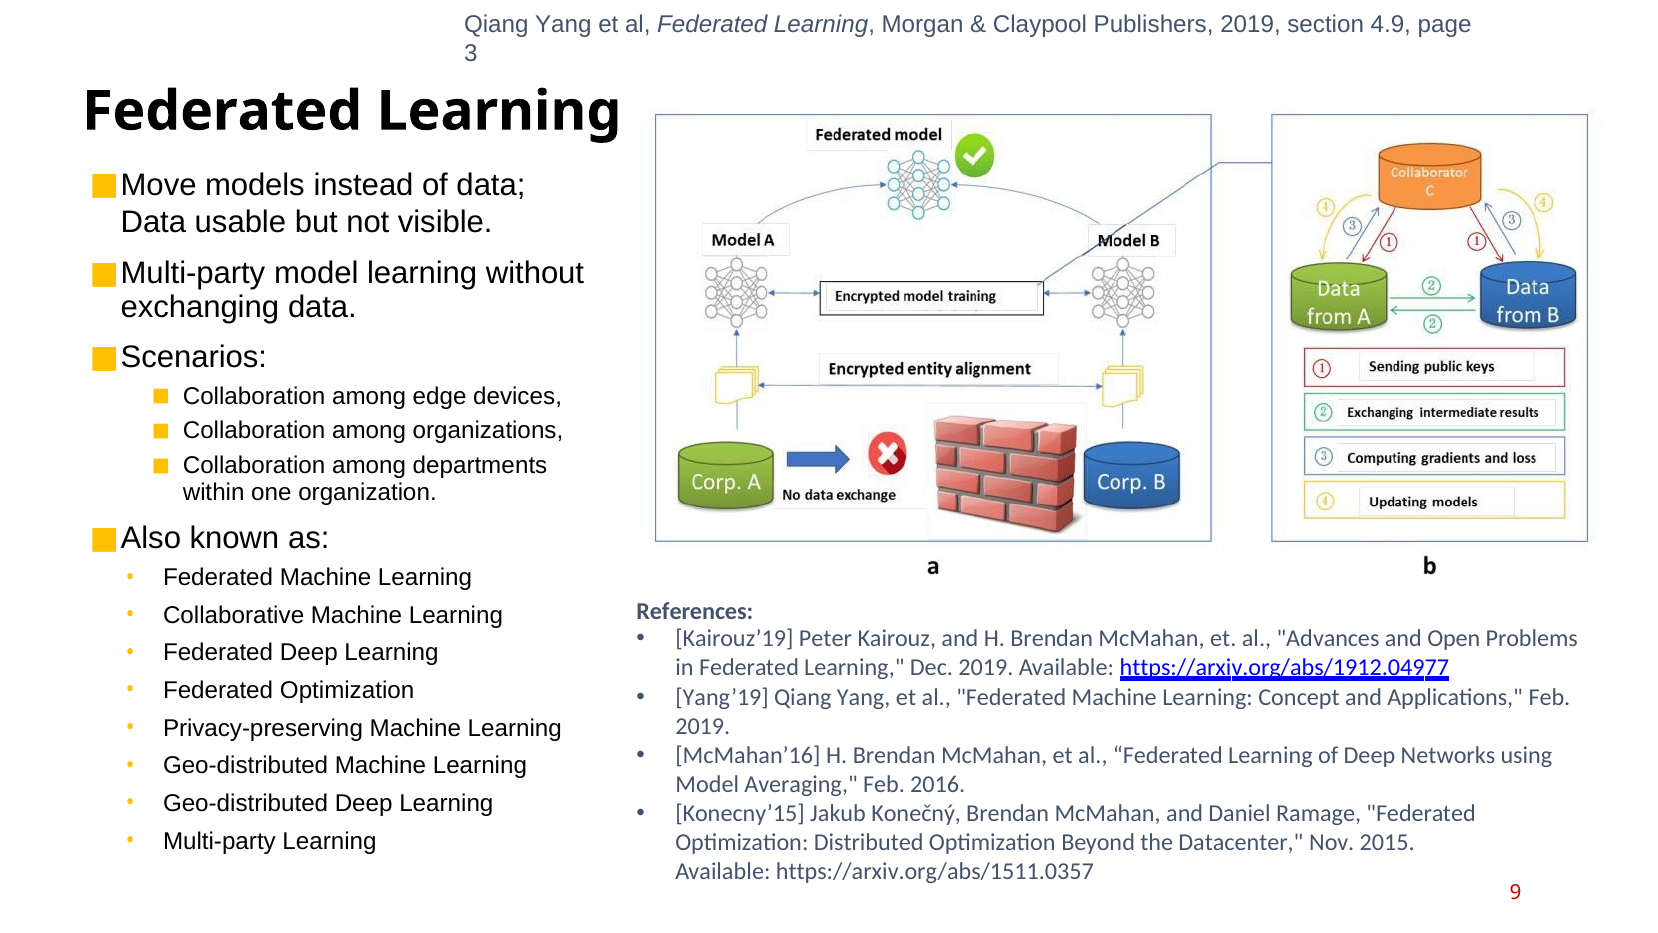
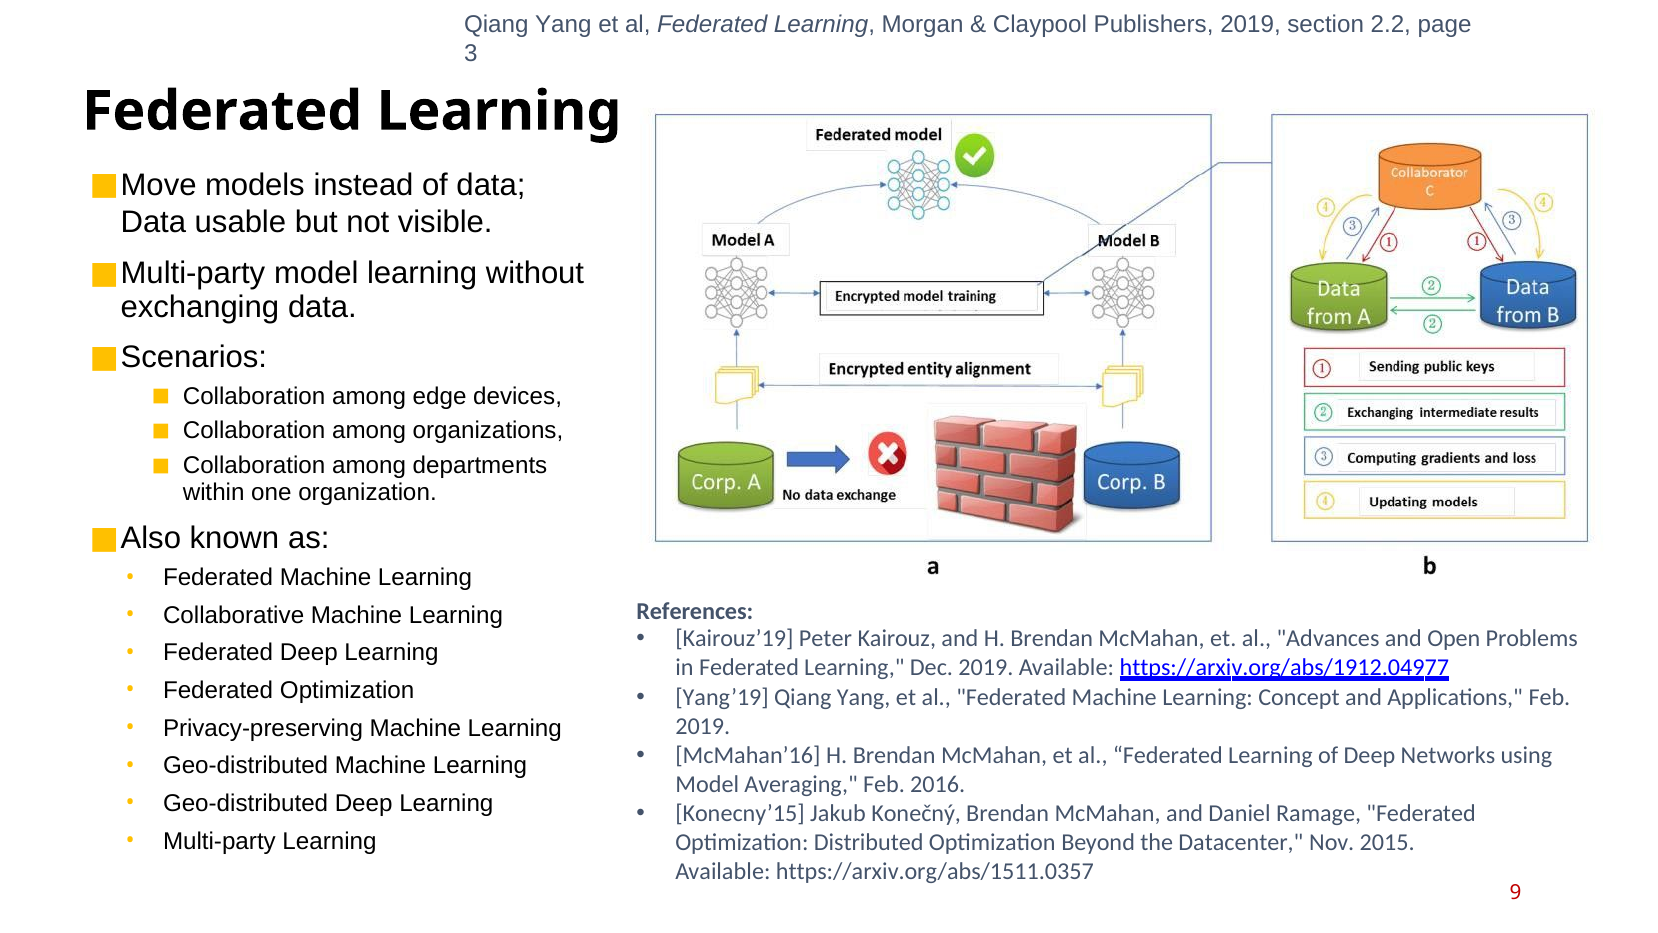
4.9: 4.9 -> 2.2 (1391, 24)
